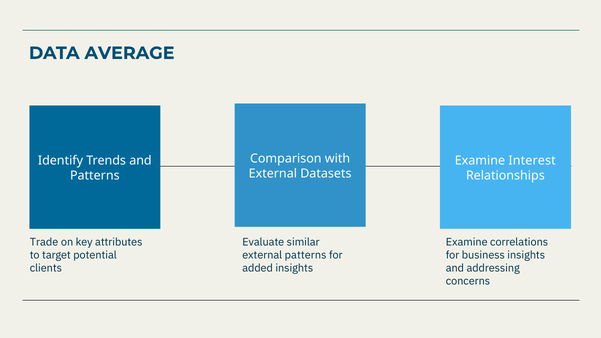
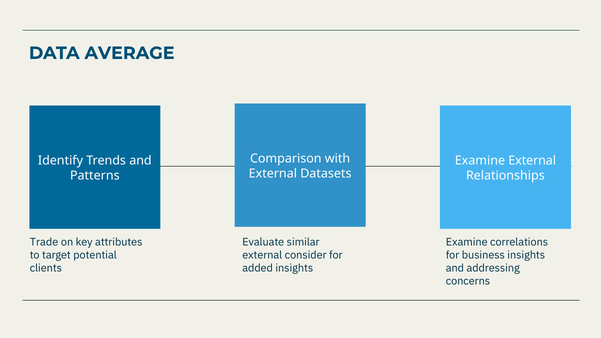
Examine Interest: Interest -> External (532, 161)
external patterns: patterns -> consider (306, 255)
